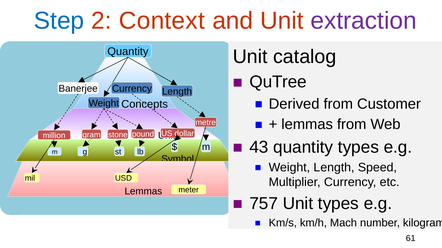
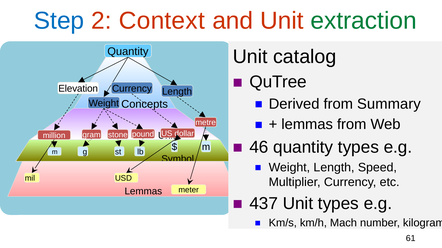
extraction colour: purple -> green (364, 21)
Banerjee: Banerjee -> Elevation (78, 89)
Customer: Customer -> Summary (389, 104)
43: 43 -> 46 (259, 148)
757: 757 -> 437 (264, 204)
